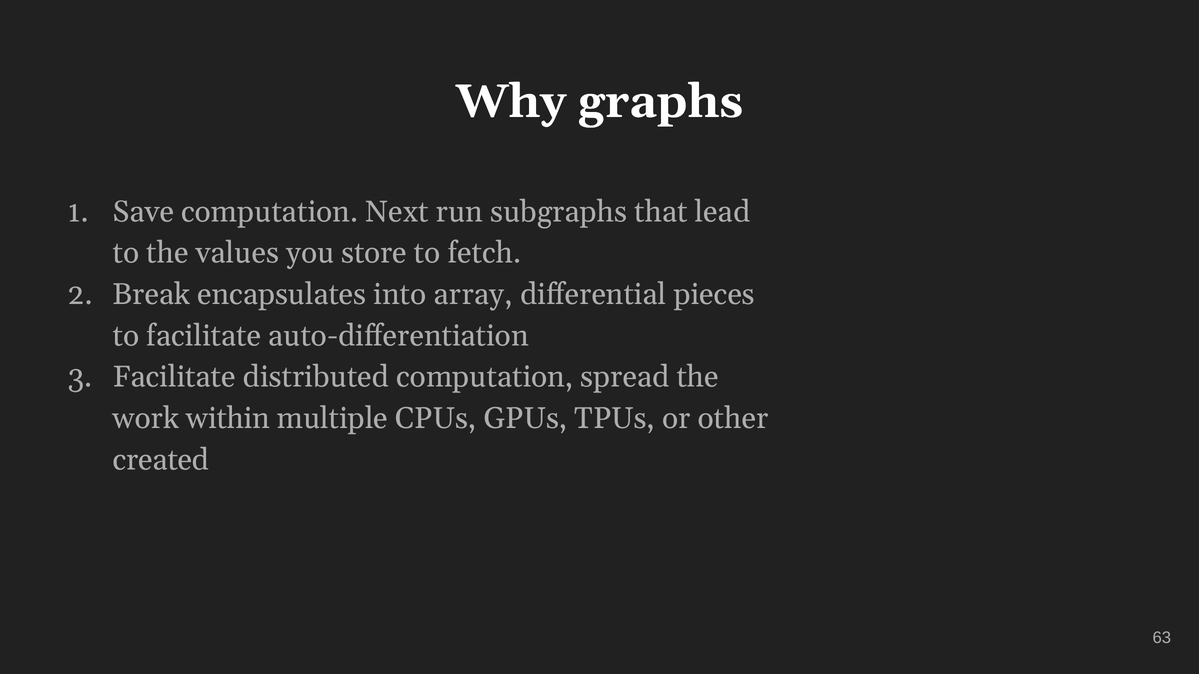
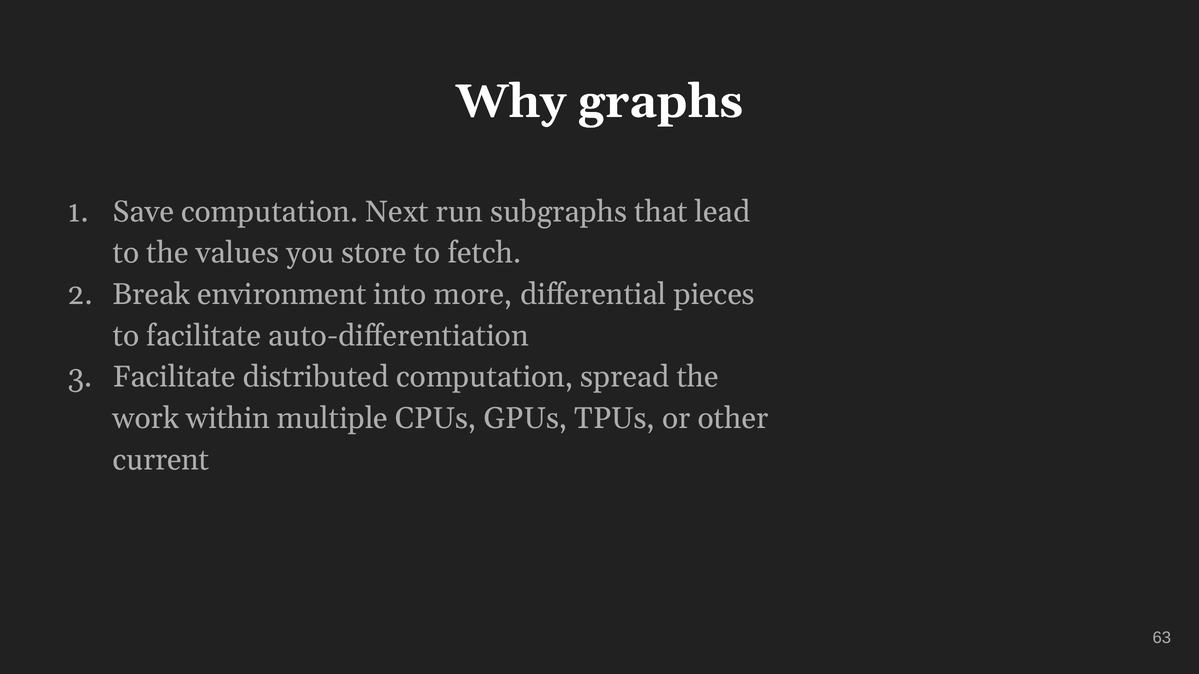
encapsulates: encapsulates -> environment (282, 295)
array: array -> more (473, 295)
created: created -> current (161, 460)
